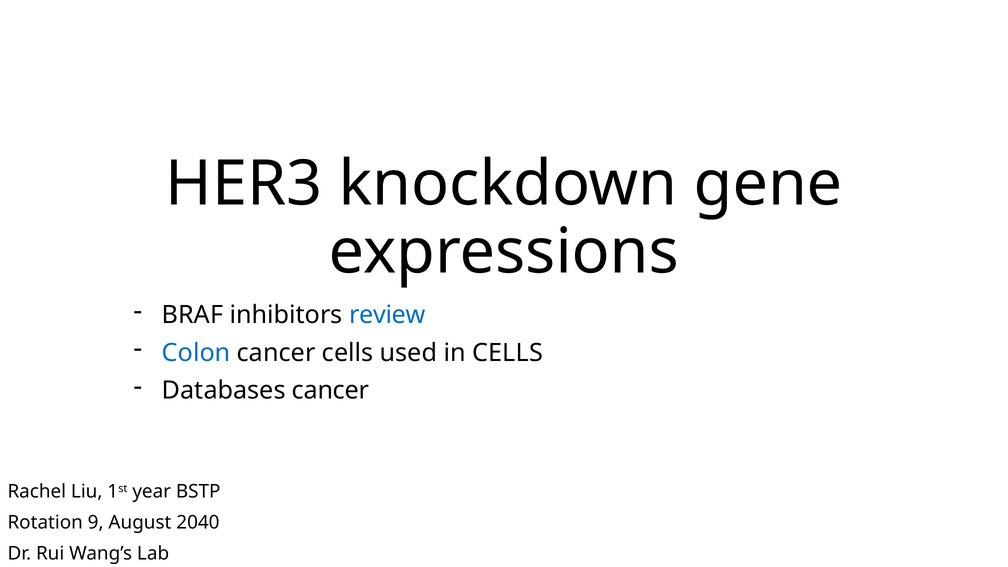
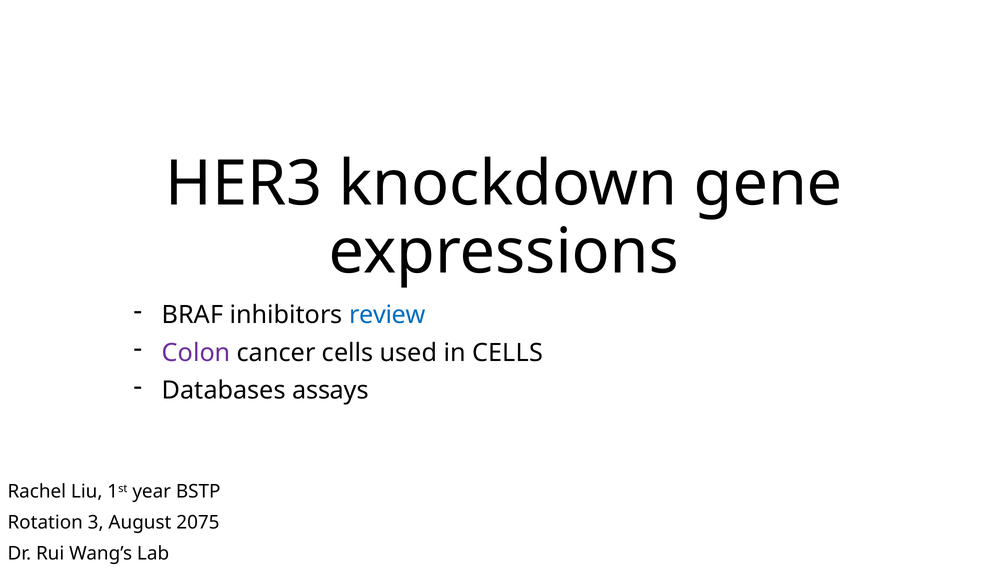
Colon colour: blue -> purple (196, 353)
Databases cancer: cancer -> assays (330, 390)
9: 9 -> 3 (96, 523)
2040: 2040 -> 2075 (198, 523)
